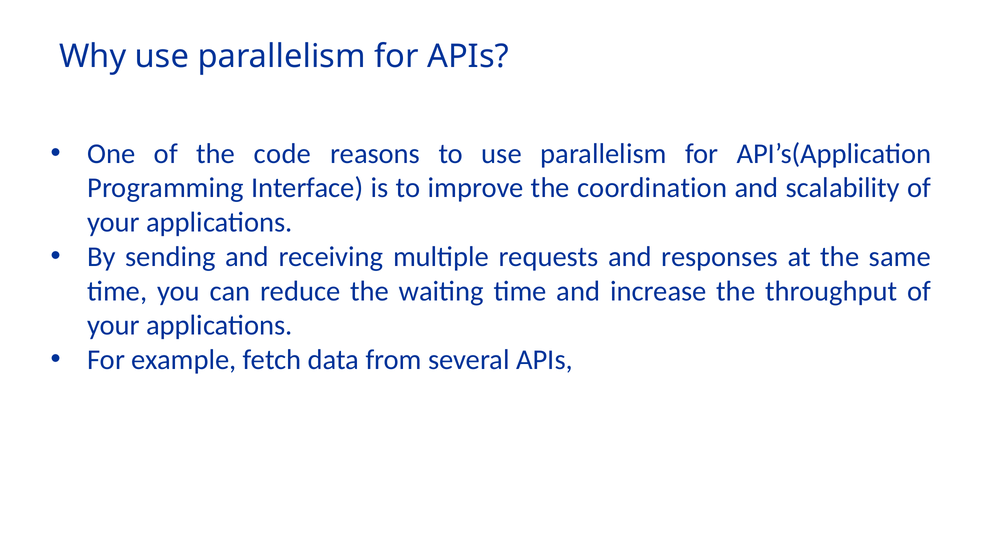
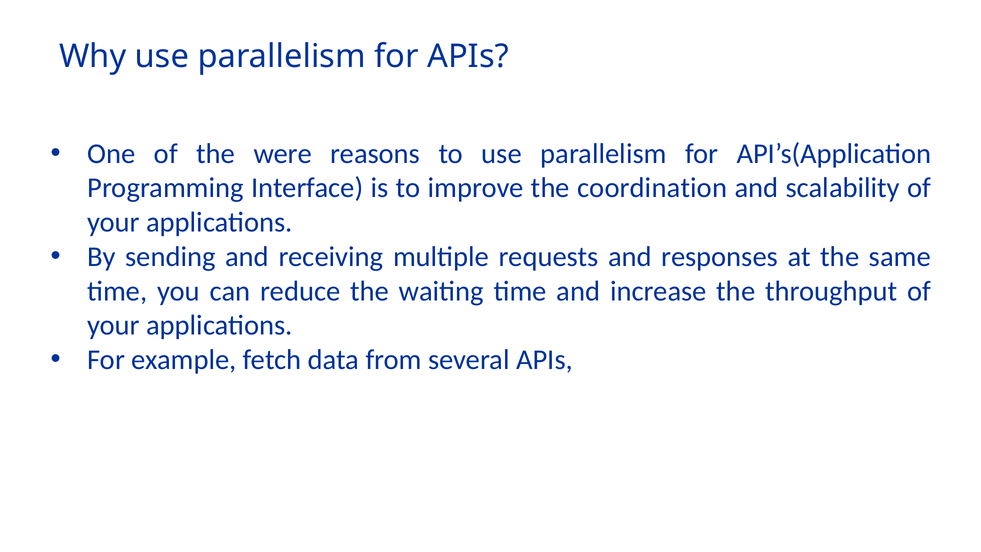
code: code -> were (283, 154)
